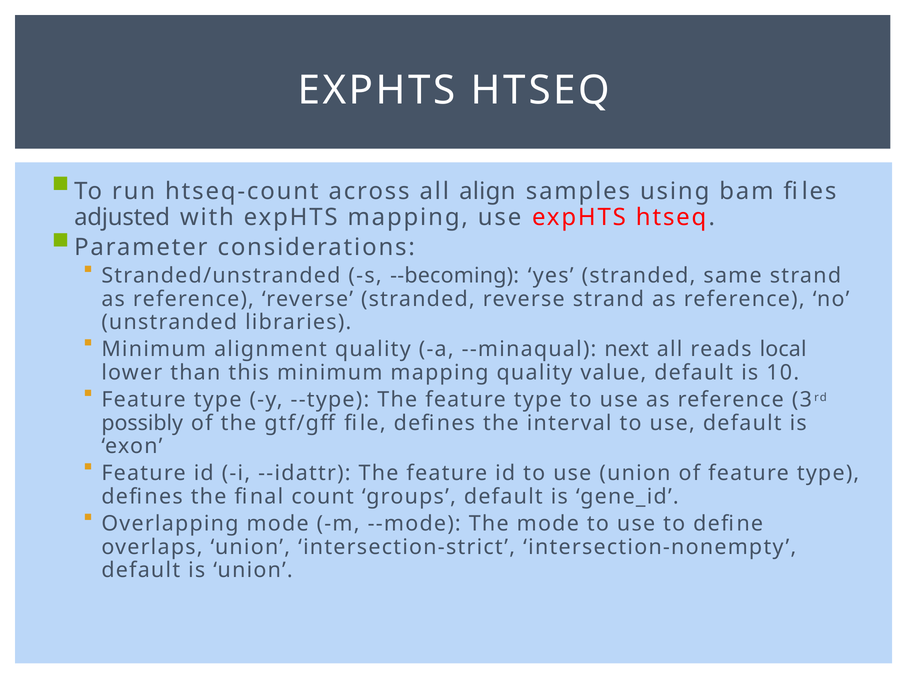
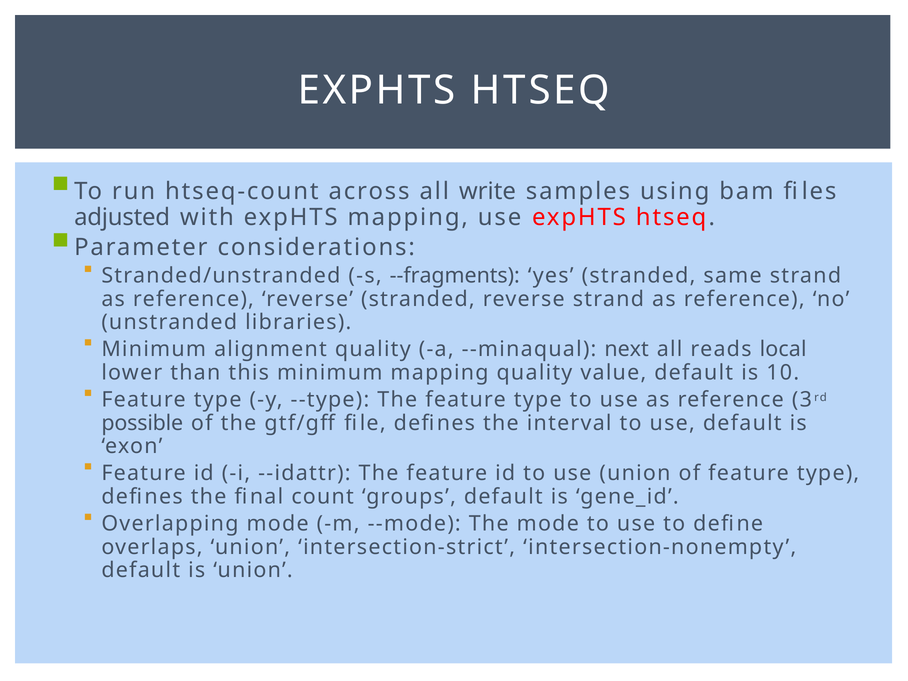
align: align -> write (487, 191)
--becoming: --becoming -> --fragments (455, 276)
possibly: possibly -> possible (142, 423)
